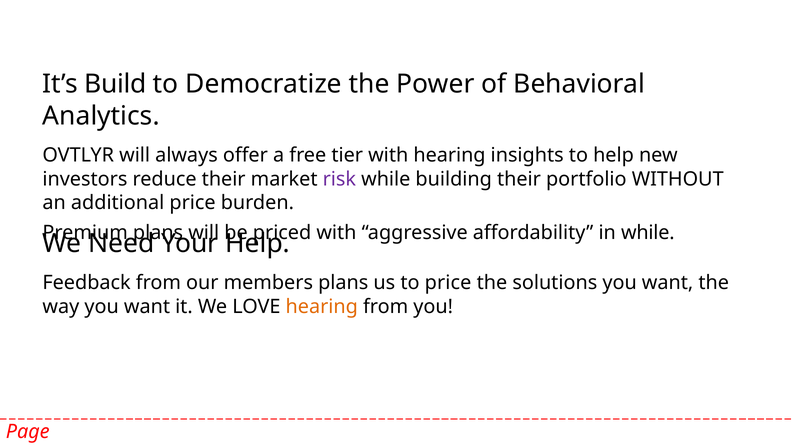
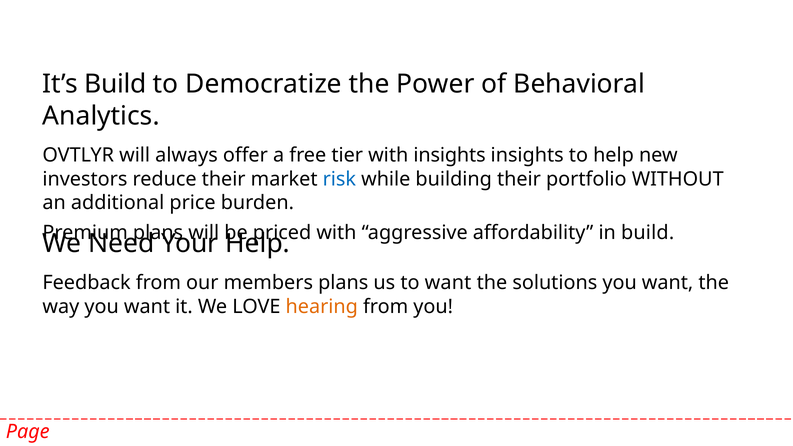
with hearing: hearing -> insights (450, 155)
risk colour: purple -> blue (339, 179)
in while: while -> build (648, 233)
to price: price -> want (448, 283)
